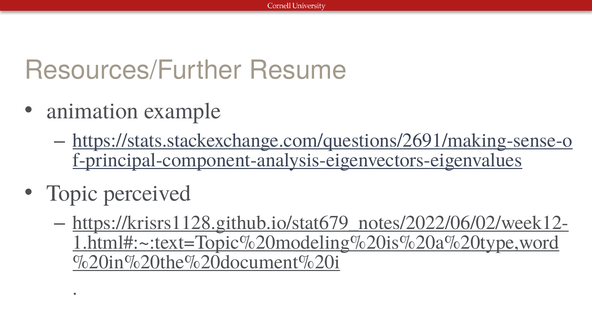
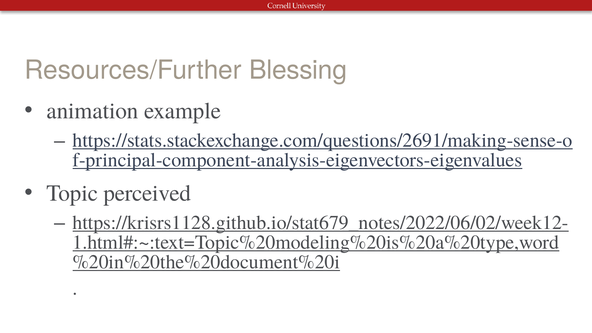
Resume: Resume -> Blessing (298, 70)
